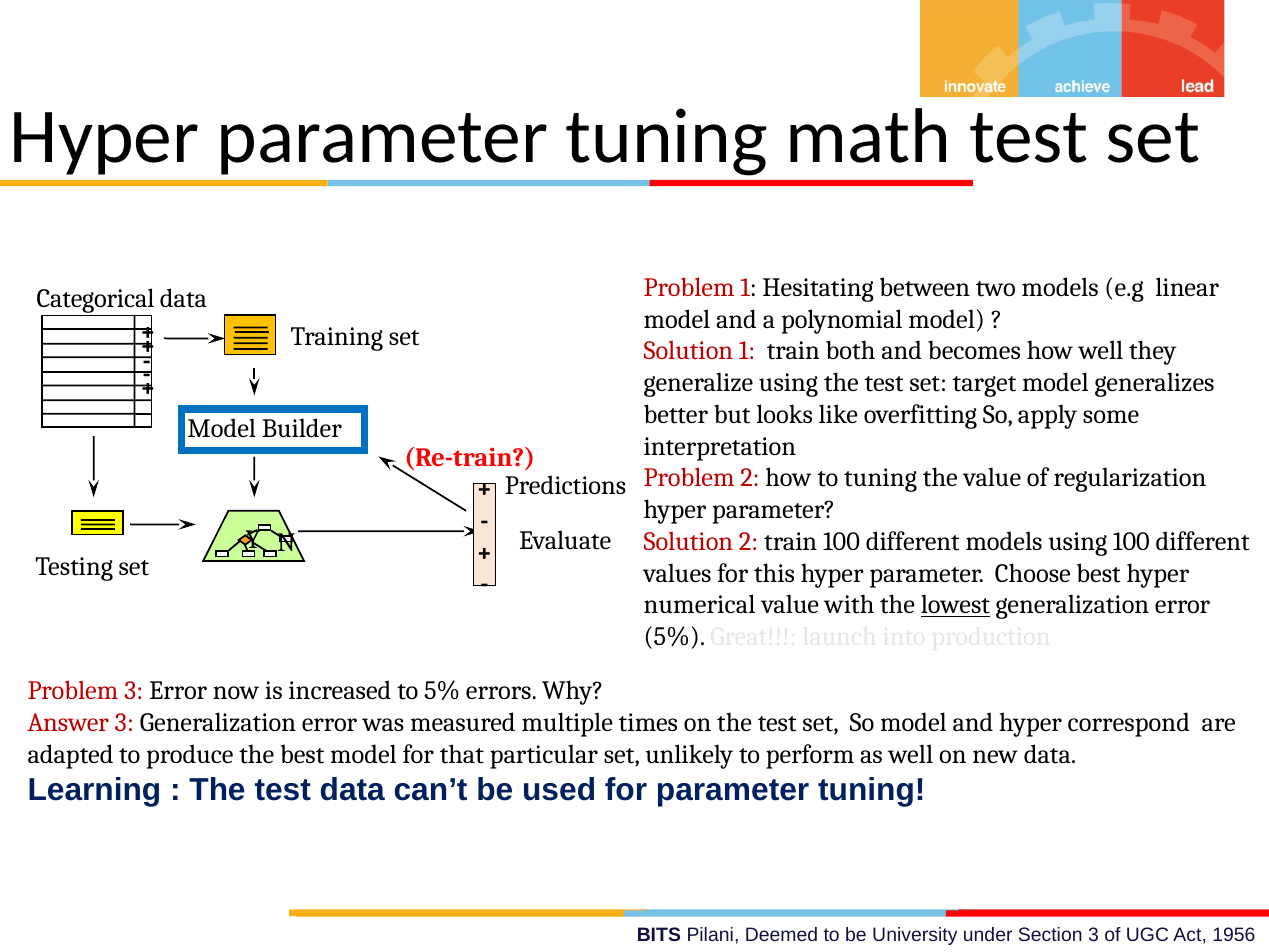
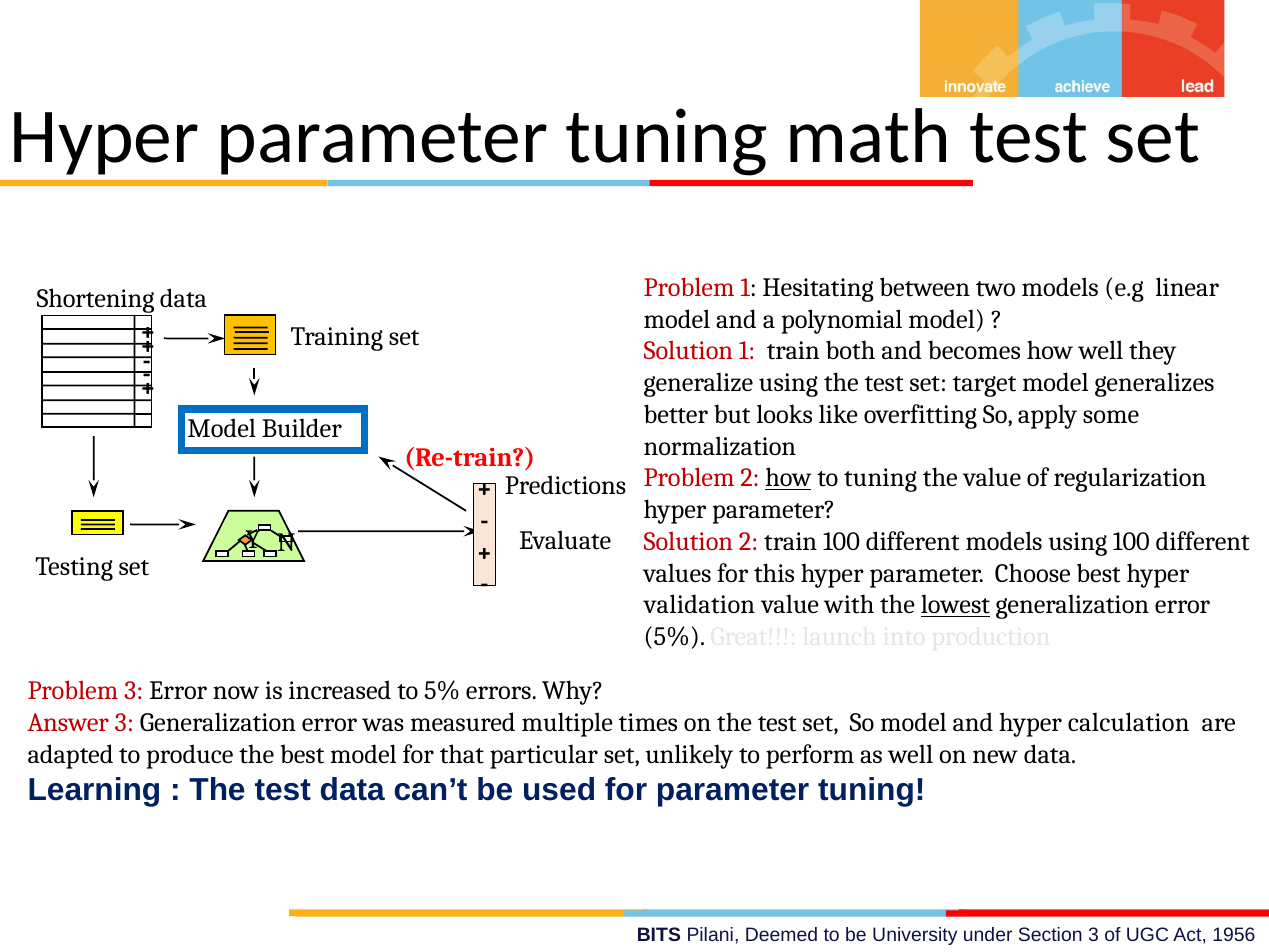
Categorical: Categorical -> Shortening (95, 298)
interpretation: interpretation -> normalization (720, 446)
how underline: none -> present (788, 478)
numerical: numerical -> validation (700, 605)
correspond: correspond -> calculation (1129, 722)
